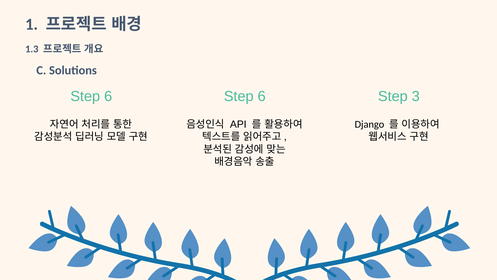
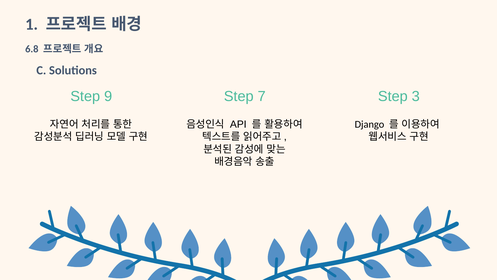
1.3: 1.3 -> 6.8 (32, 49)
6: 6 -> 9 (108, 96)
6: 6 -> 7 (262, 96)
